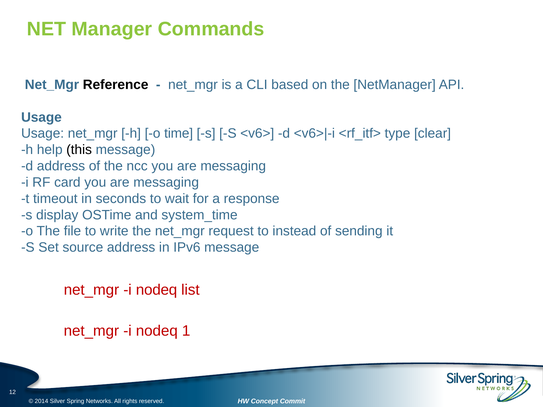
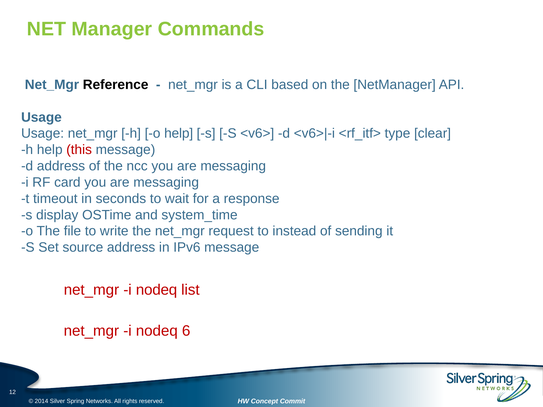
o time: time -> help (179, 134)
this colour: black -> red (79, 150)
1: 1 -> 6 (186, 331)
